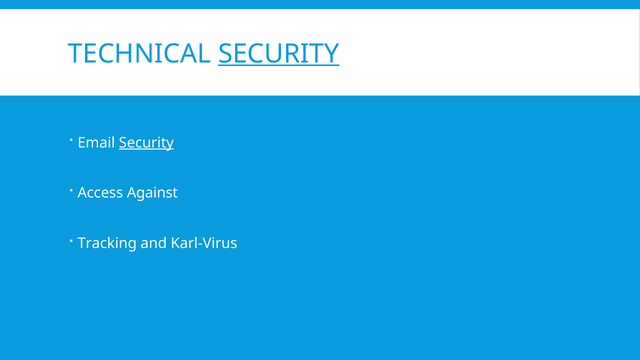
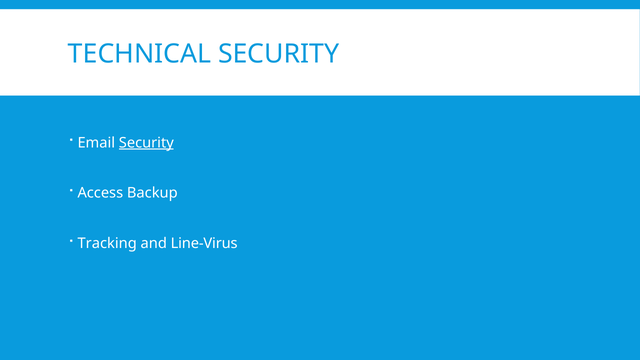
SECURITY underline: present -> none (279, 54)
Against: Against -> Backup (152, 193)
Karl-Virus: Karl-Virus -> Line-Virus (204, 243)
